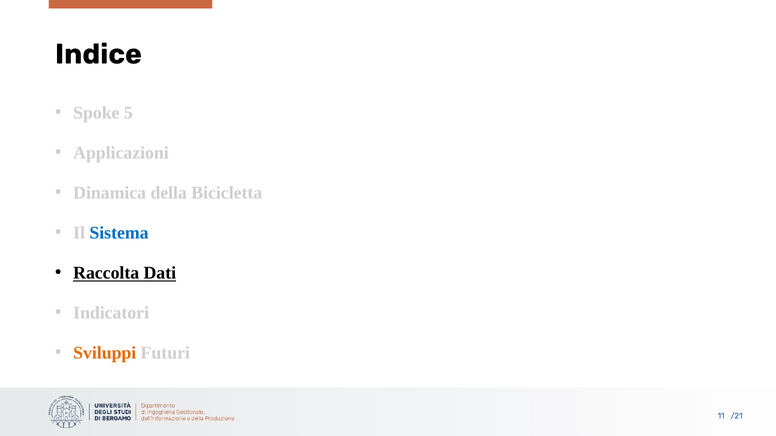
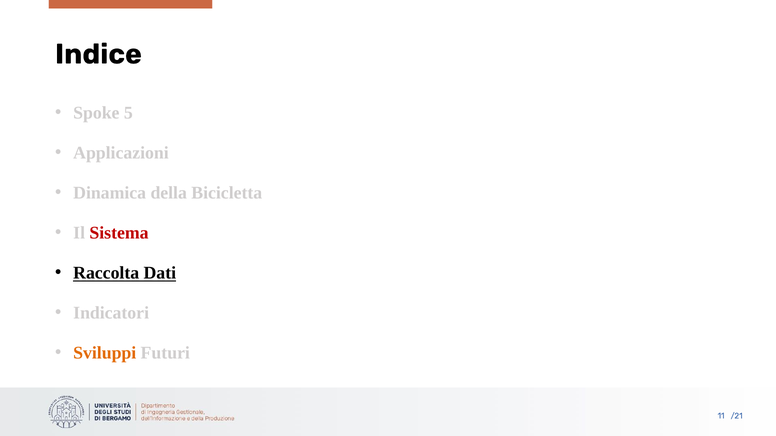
Sistema colour: blue -> red (119, 233)
